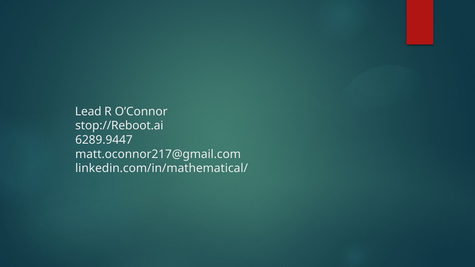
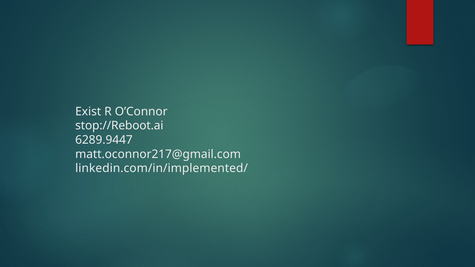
Lead: Lead -> Exist (88, 112)
linkedin.com/in/mathematical/: linkedin.com/in/mathematical/ -> linkedin.com/in/implemented/ (162, 169)
